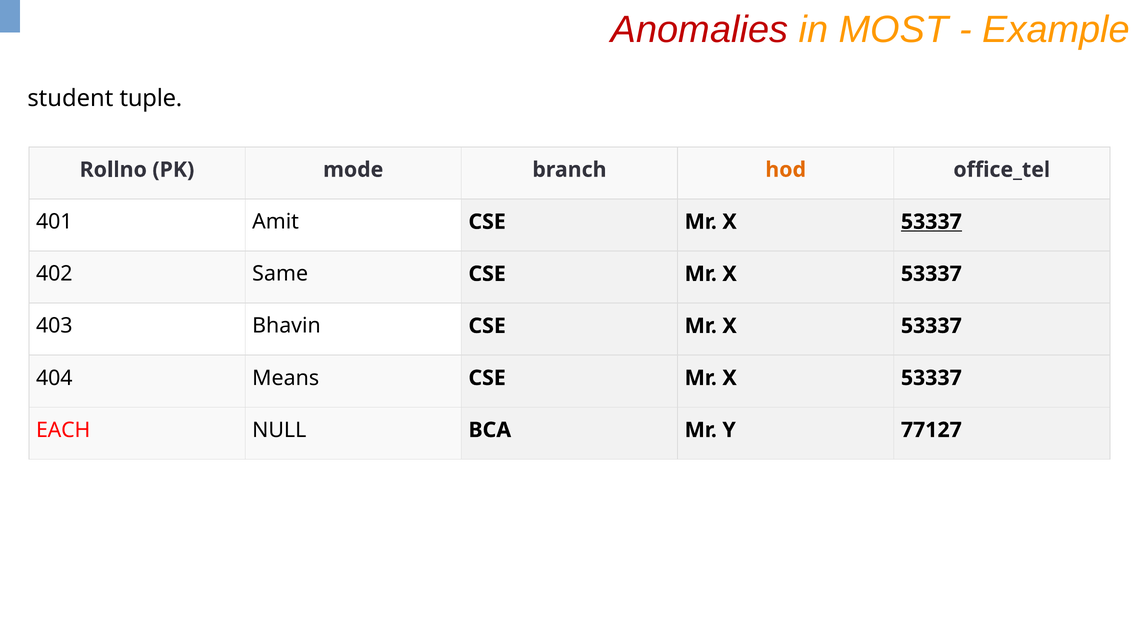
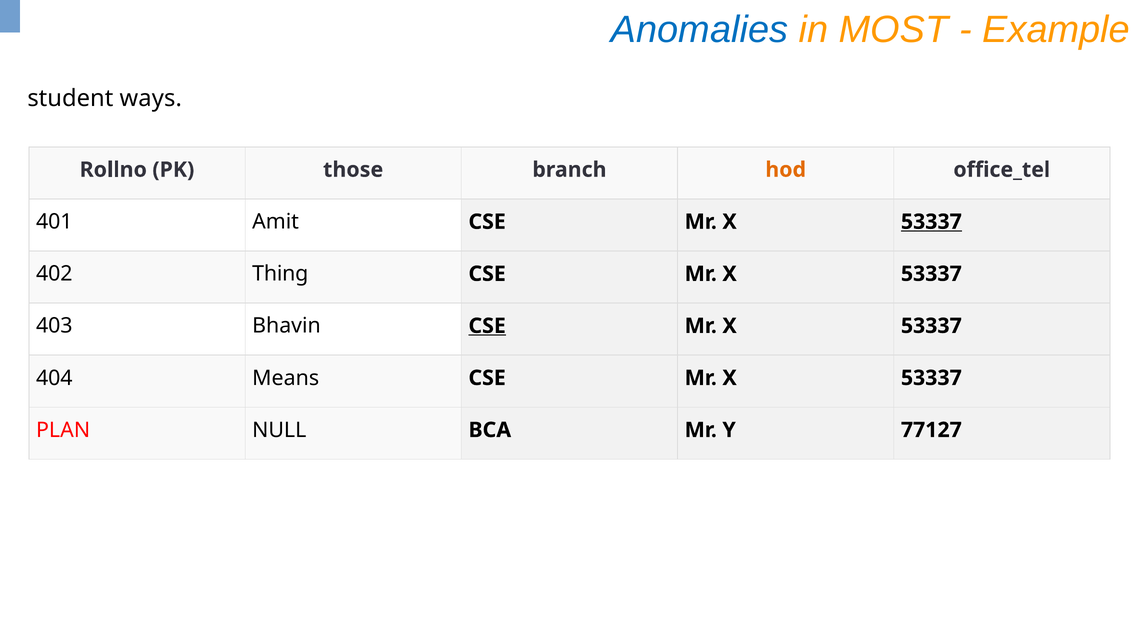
Anomalies colour: red -> blue (699, 30)
tuple: tuple -> ways (151, 98)
mode: mode -> those (353, 170)
Same: Same -> Thing (280, 274)
CSE underline: none -> present (487, 326)
EACH: EACH -> PLAN (63, 430)
